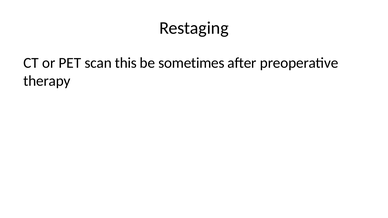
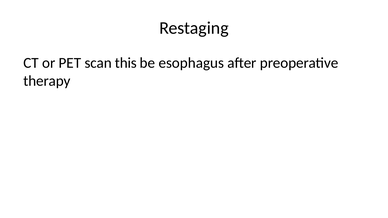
sometimes: sometimes -> esophagus (191, 63)
